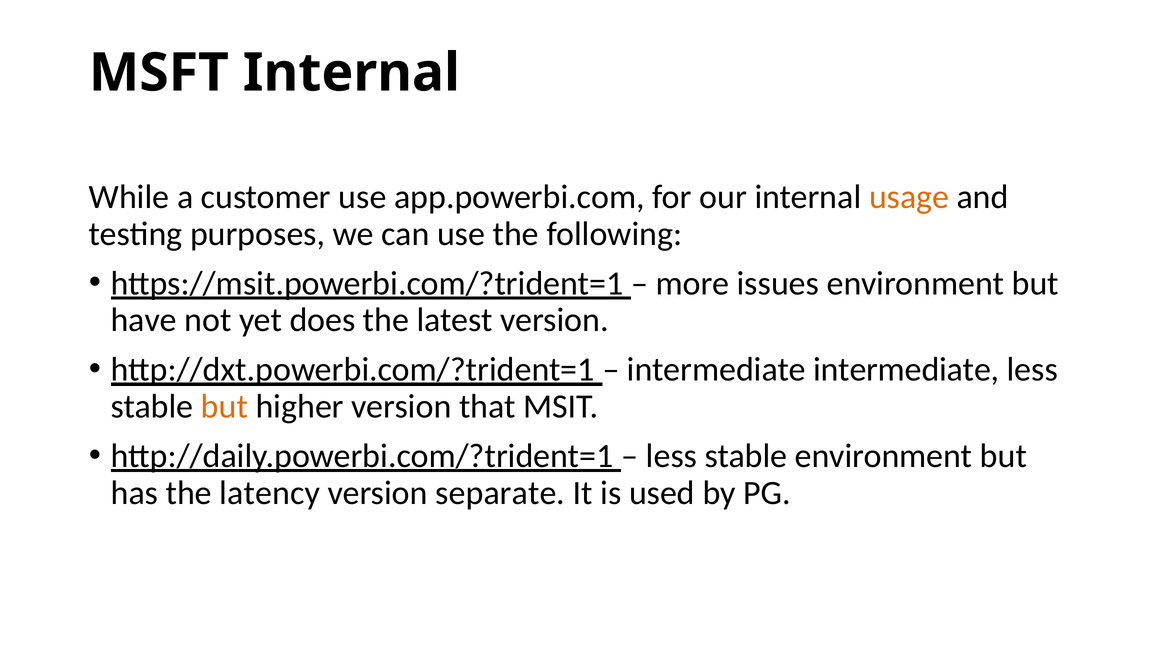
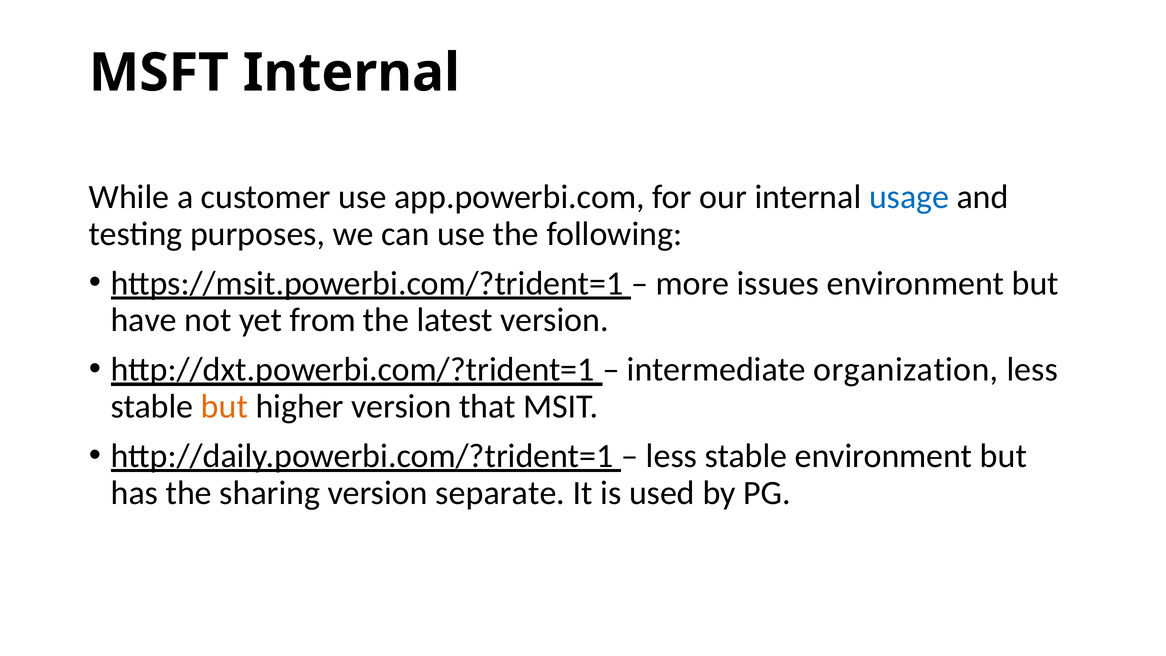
usage colour: orange -> blue (909, 197)
does: does -> from (323, 320)
intermediate intermediate: intermediate -> organization (906, 370)
latency: latency -> sharing (270, 493)
